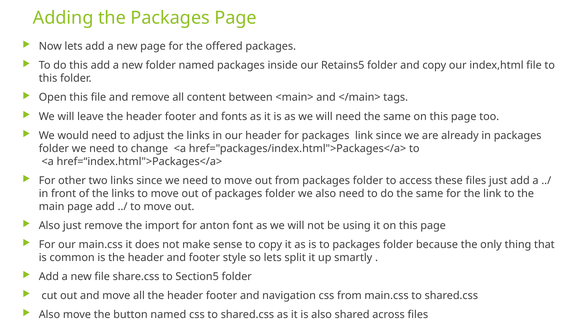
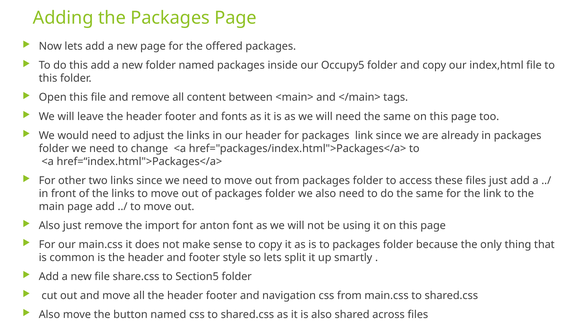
Retains5: Retains5 -> Occupy5 (343, 65)
